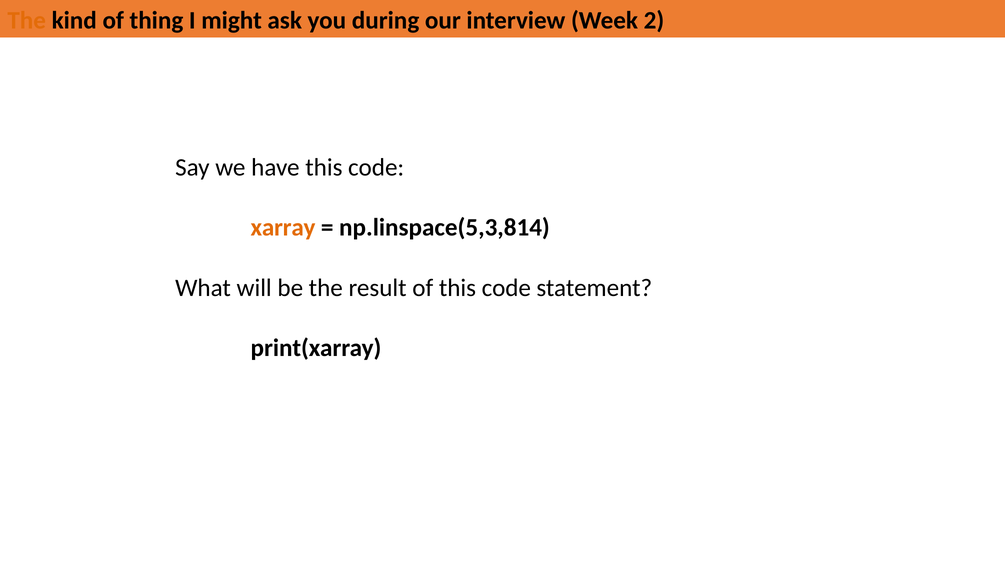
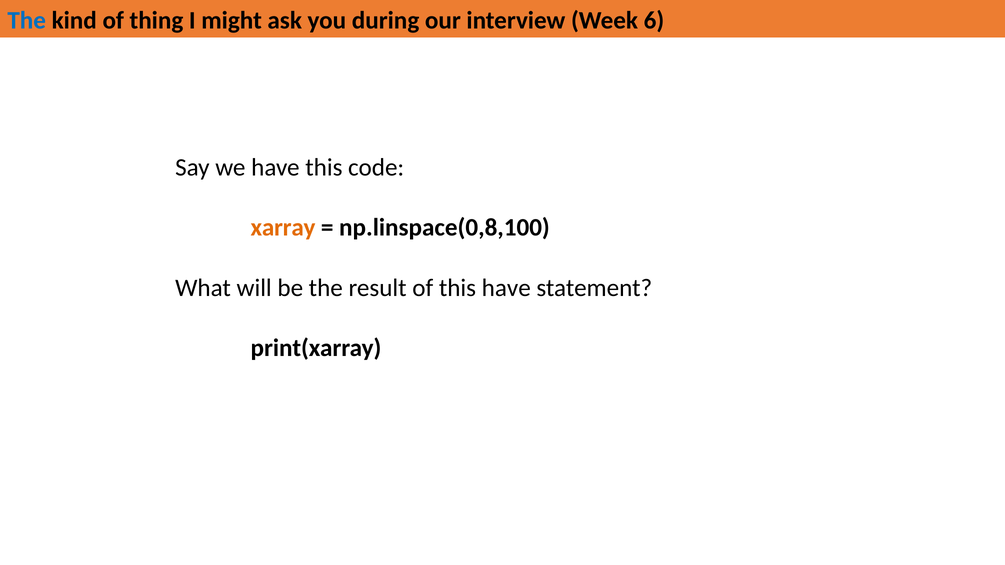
The colour: orange -> blue (27, 21)
2: 2 -> 6 (654, 21)
np.linspace(5,3,814: np.linspace(5,3,814 -> np.linspace(0,8,100 (444, 228)
of this code: code -> have (506, 288)
